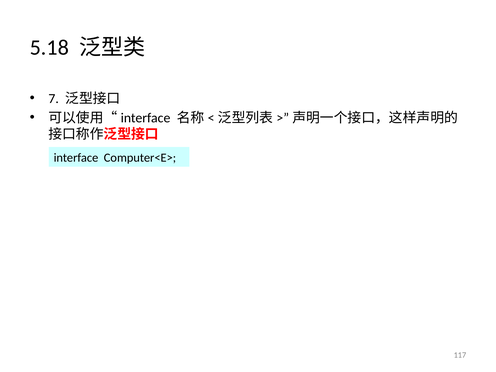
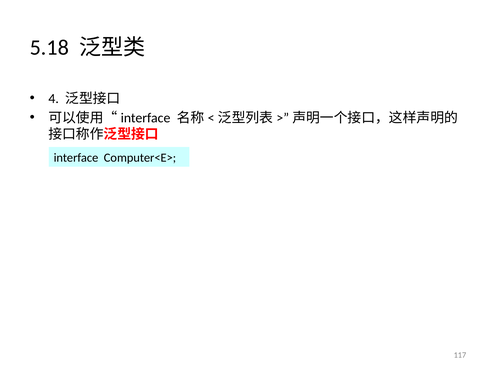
7: 7 -> 4 (54, 99)
